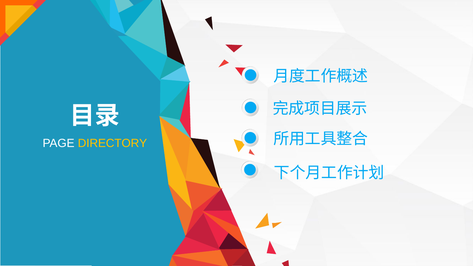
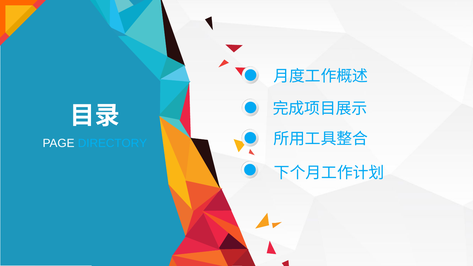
DIRECTORY colour: yellow -> light blue (112, 143)
